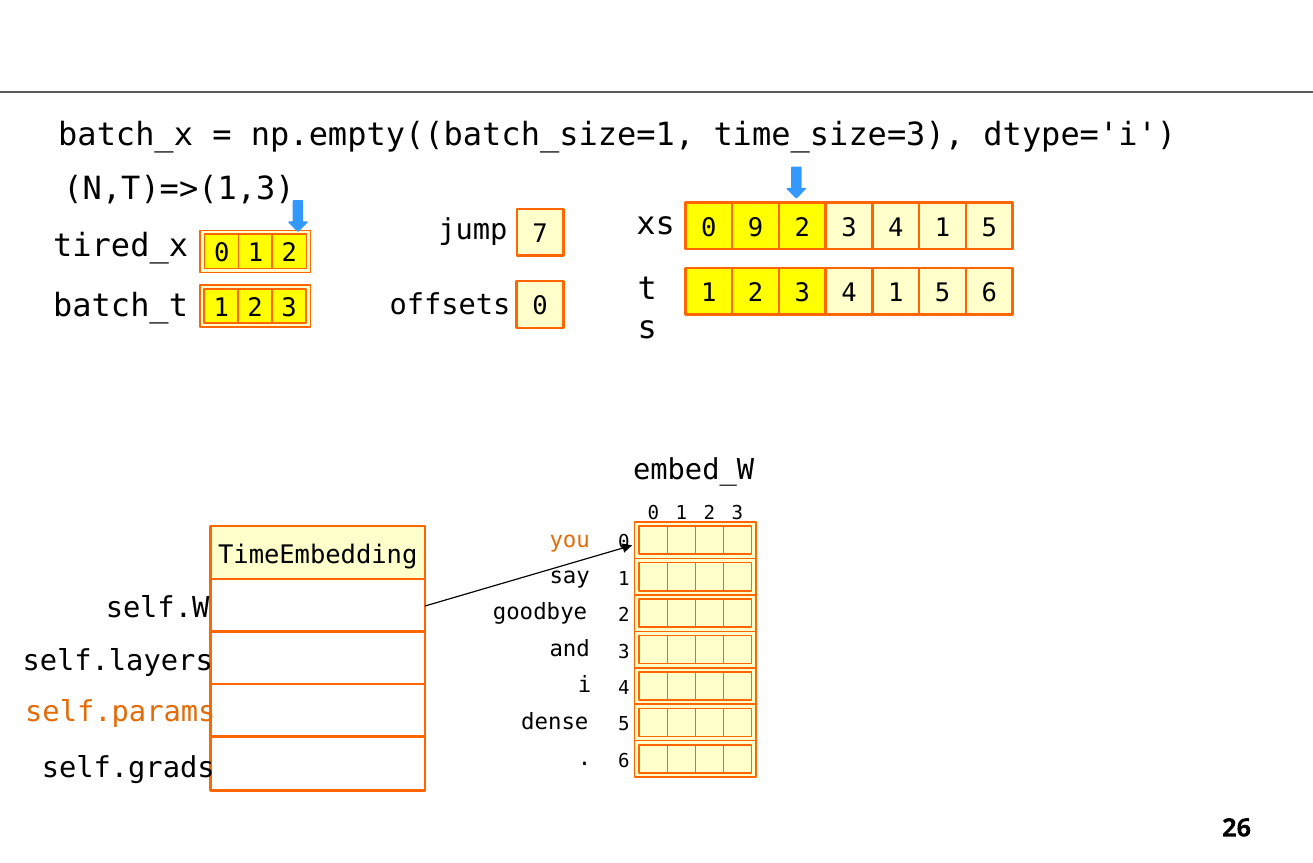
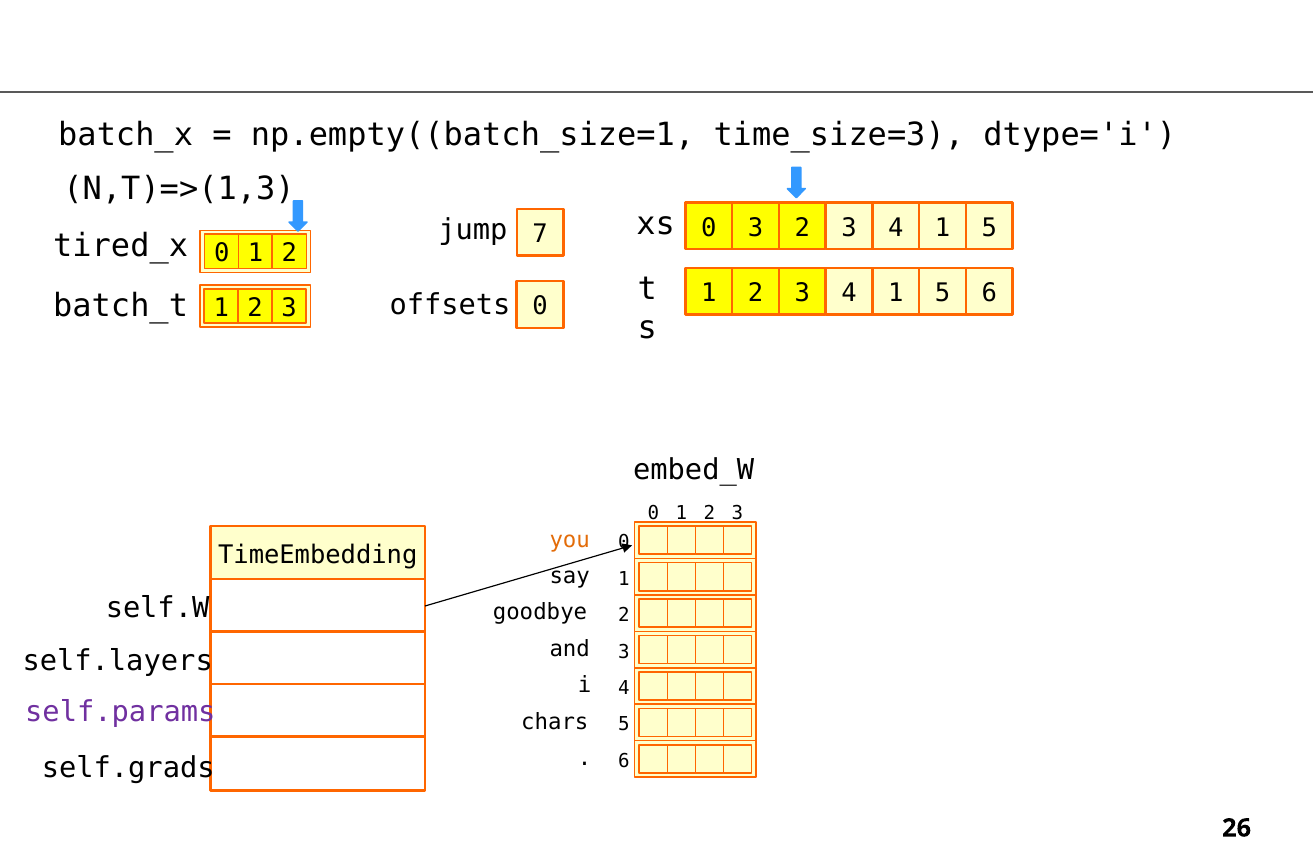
0 9: 9 -> 3 (756, 228)
self.params colour: orange -> purple (120, 712)
dense: dense -> chars (555, 721)
